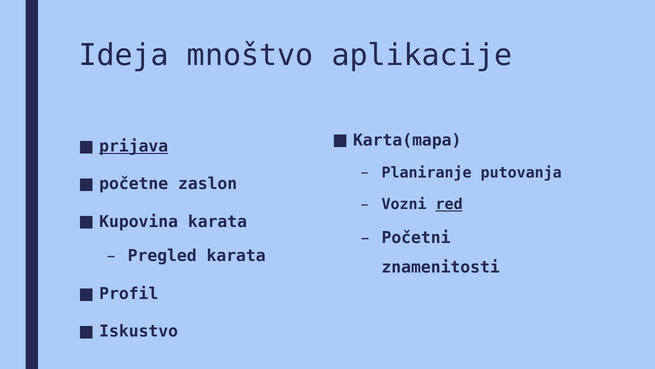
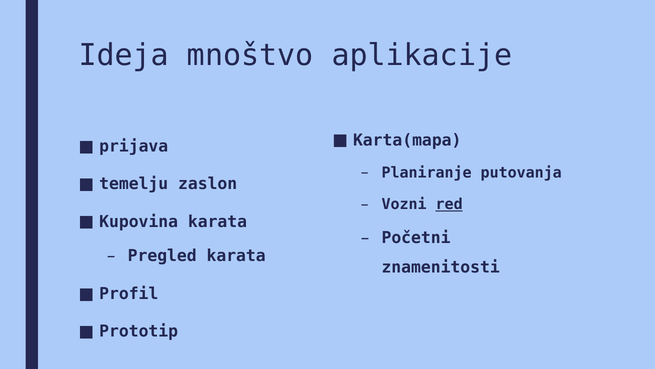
prijava underline: present -> none (134, 146)
početne: početne -> temelju (134, 184)
Iskustvo: Iskustvo -> Prototip (139, 331)
